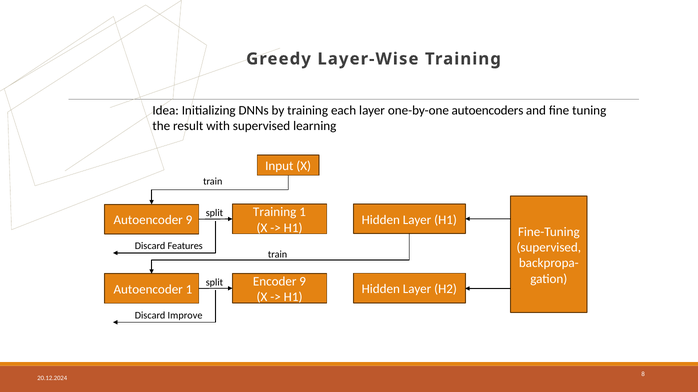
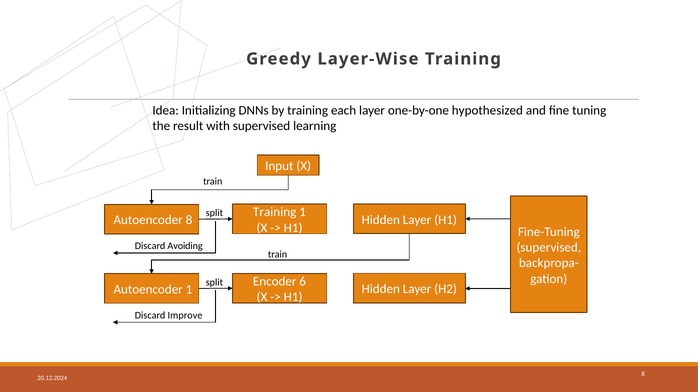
autoencoders: autoencoders -> hypothesized (487, 110)
Autoencoder 9: 9 -> 8 (189, 220)
Features: Features -> Avoiding (185, 246)
Encoder 9: 9 -> 6 (303, 282)
